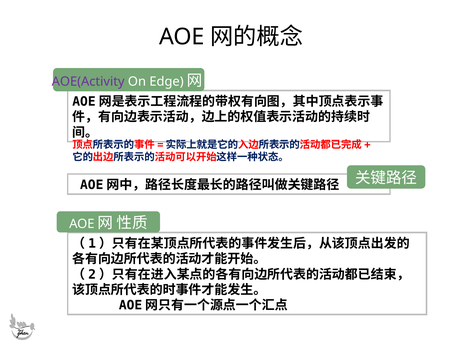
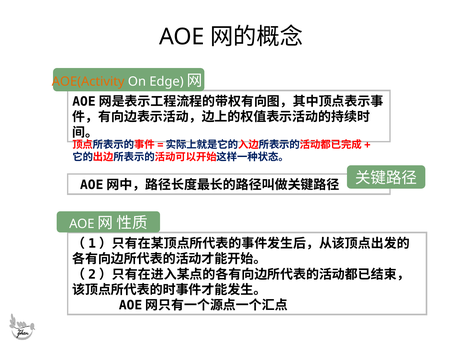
AOE(Activity colour: purple -> orange (88, 82)
